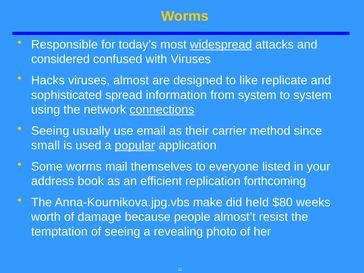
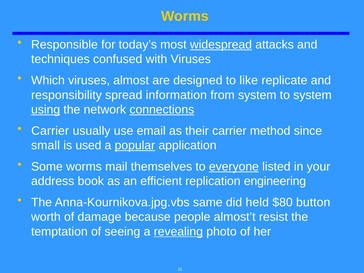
considered: considered -> techniques (60, 59)
Hacks: Hacks -> Which (48, 80)
sophisticated: sophisticated -> responsibility (66, 95)
using underline: none -> present (46, 110)
Seeing: Seeing -> Carrier (50, 131)
everyone underline: none -> present (234, 167)
forthcoming: forthcoming -> engineering (275, 181)
make: make -> same (208, 202)
weeks: weeks -> button (313, 202)
revealing underline: none -> present (178, 232)
